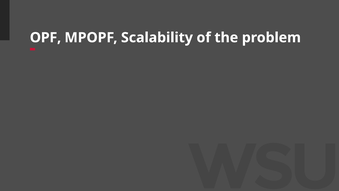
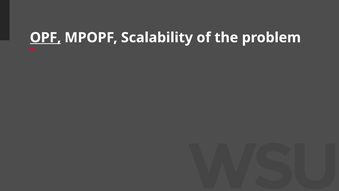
OPF underline: none -> present (45, 38)
